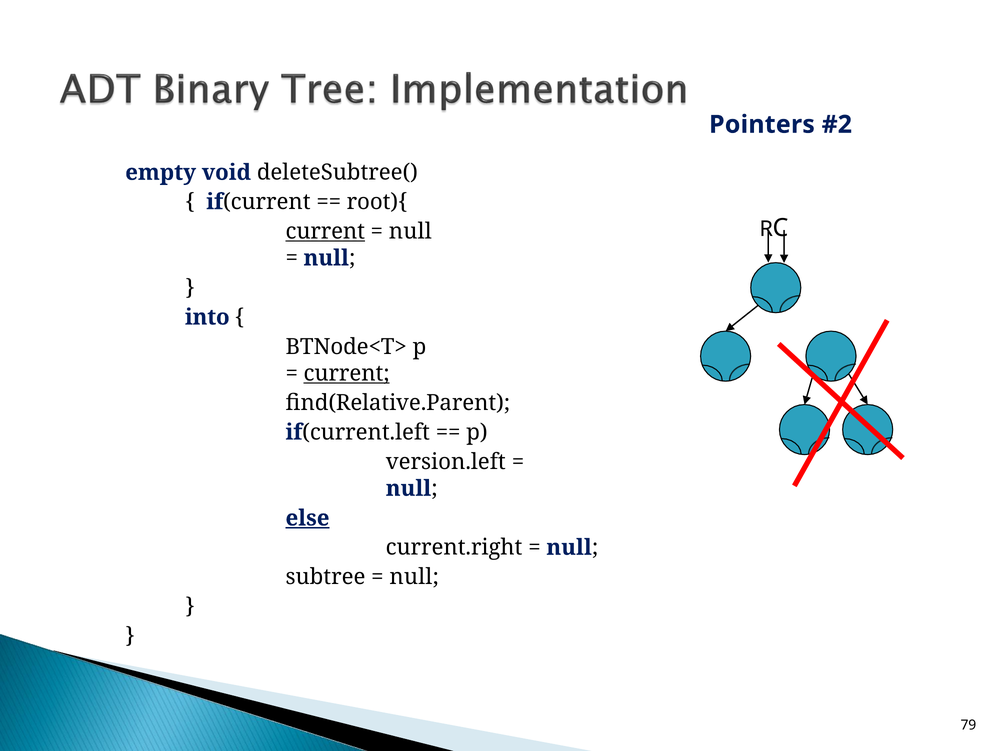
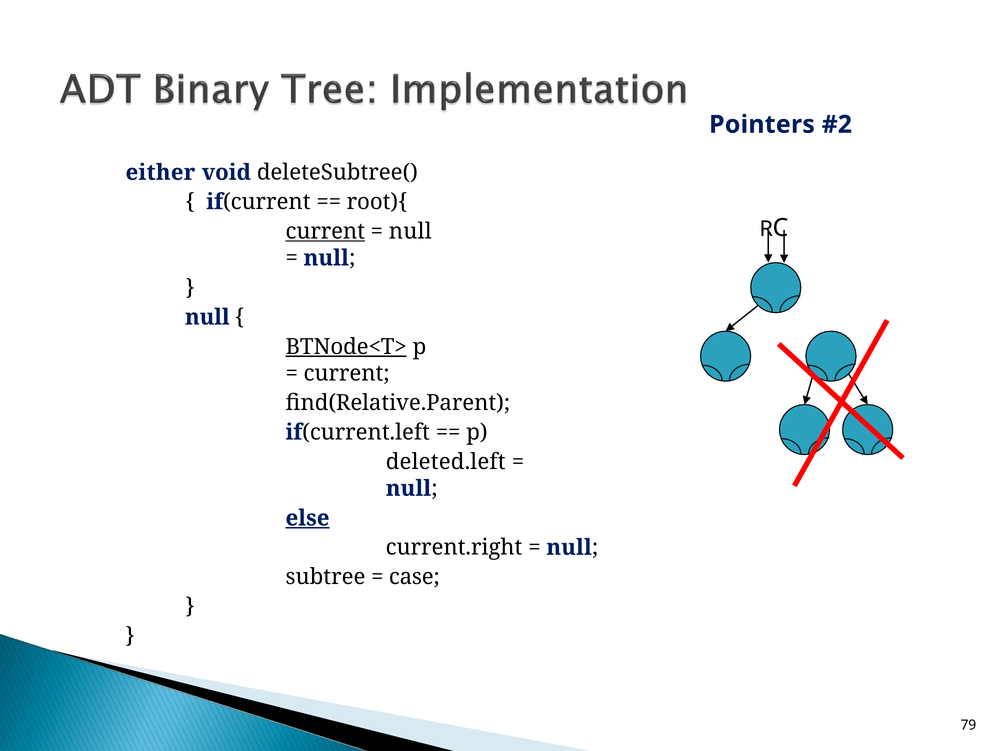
empty: empty -> either (160, 173)
into: into -> null (207, 317)
BTNode<T> underline: none -> present (346, 347)
current underline: present -> none (347, 374)
version.left: version.left -> deleted.left (446, 462)
null: null -> case (414, 577)
